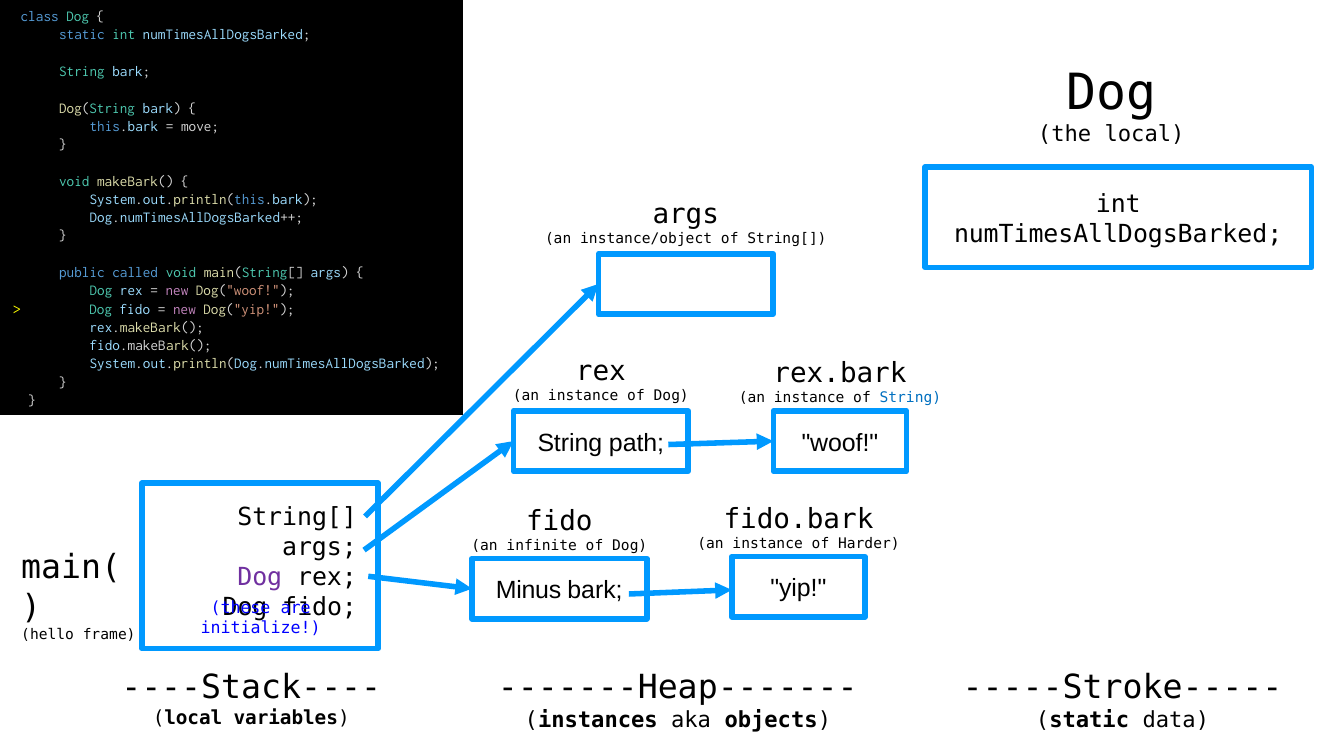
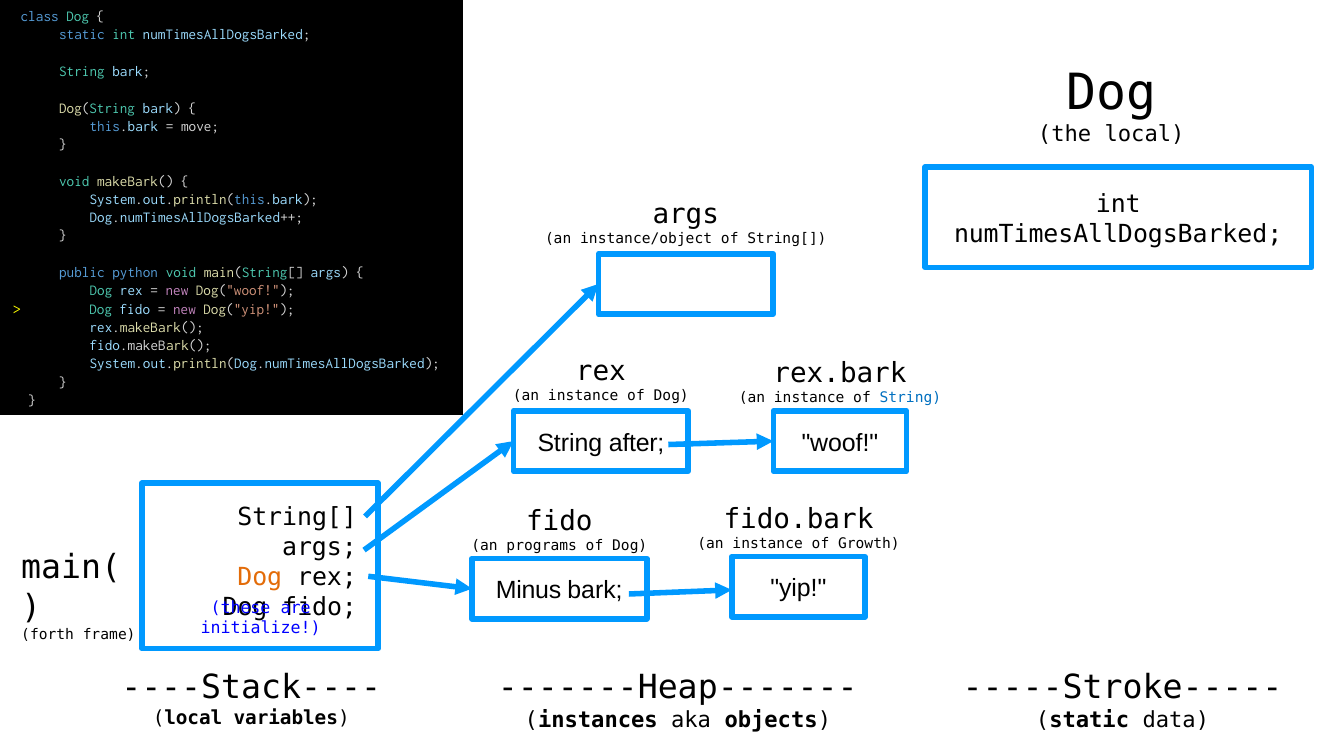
called: called -> python (135, 272)
path: path -> after (637, 443)
Harder: Harder -> Growth (869, 543)
infinite: infinite -> programs (542, 545)
Dog colour: purple -> orange (260, 577)
hello: hello -> forth (48, 634)
